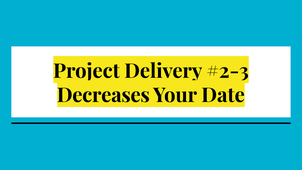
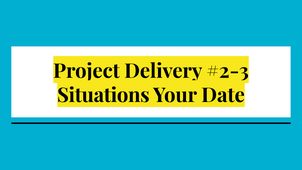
Decreases: Decreases -> Situations (103, 95)
